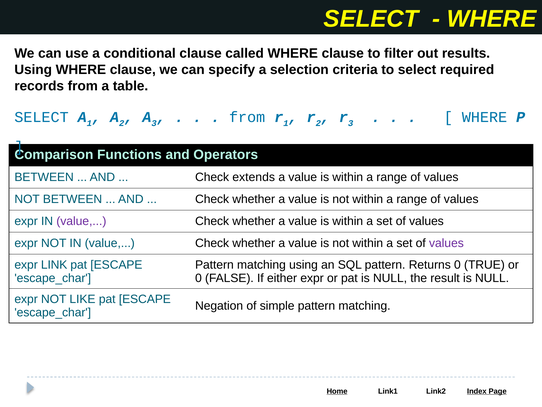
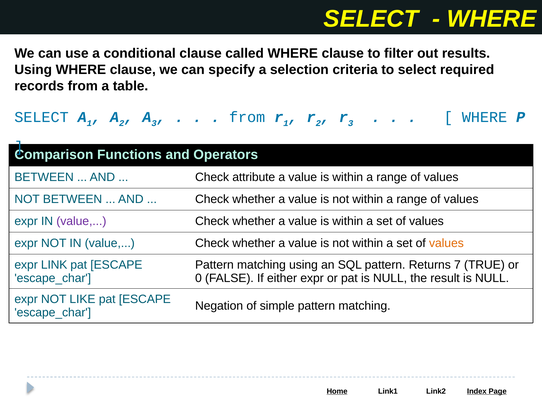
extends: extends -> attribute (254, 177)
values colour: purple -> orange (446, 243)
Returns 0: 0 -> 7 (457, 265)
